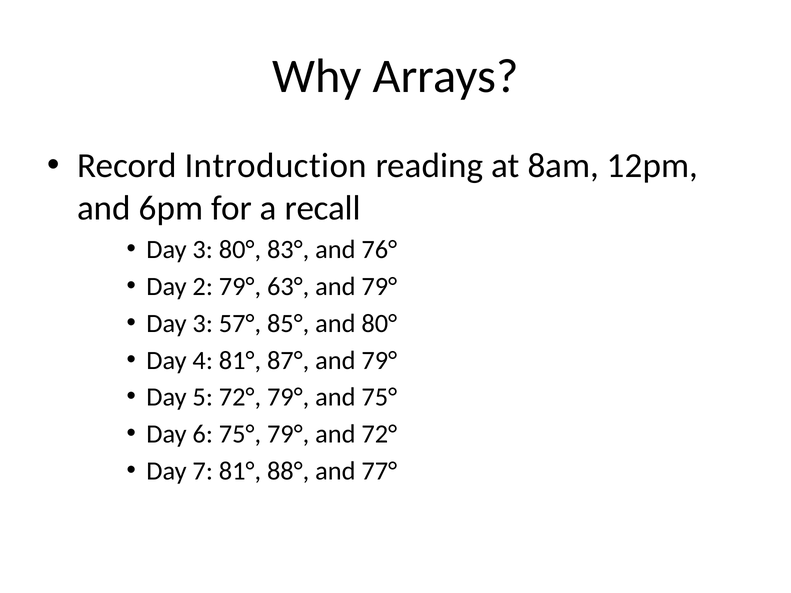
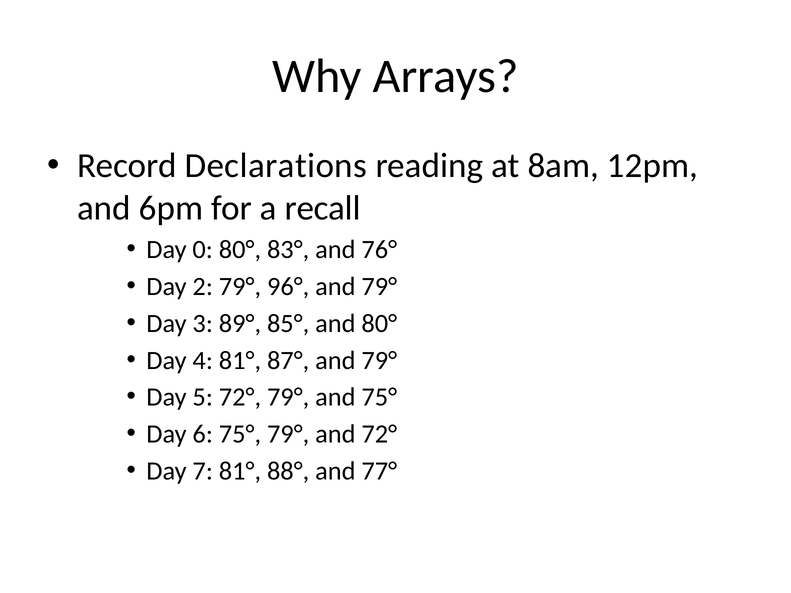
Introduction: Introduction -> Declarations (276, 166)
3: 3 -> 0 (203, 250)
63°: 63° -> 96° (288, 287)
57°: 57° -> 89° (240, 324)
